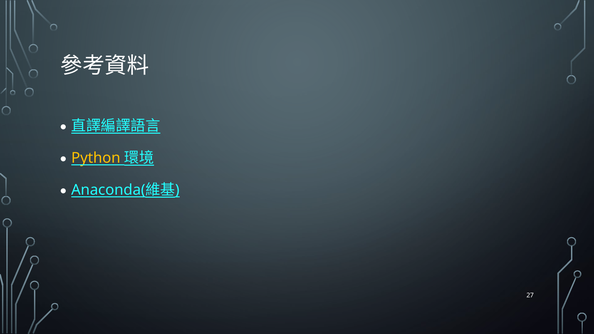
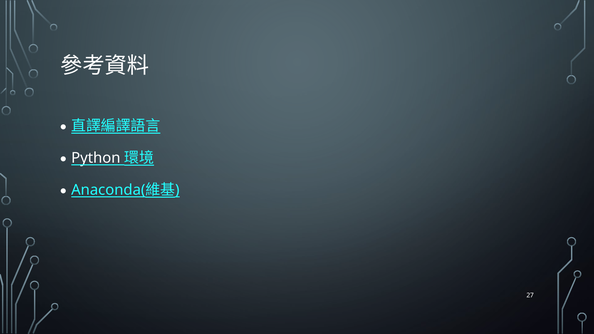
Python colour: yellow -> white (96, 158)
